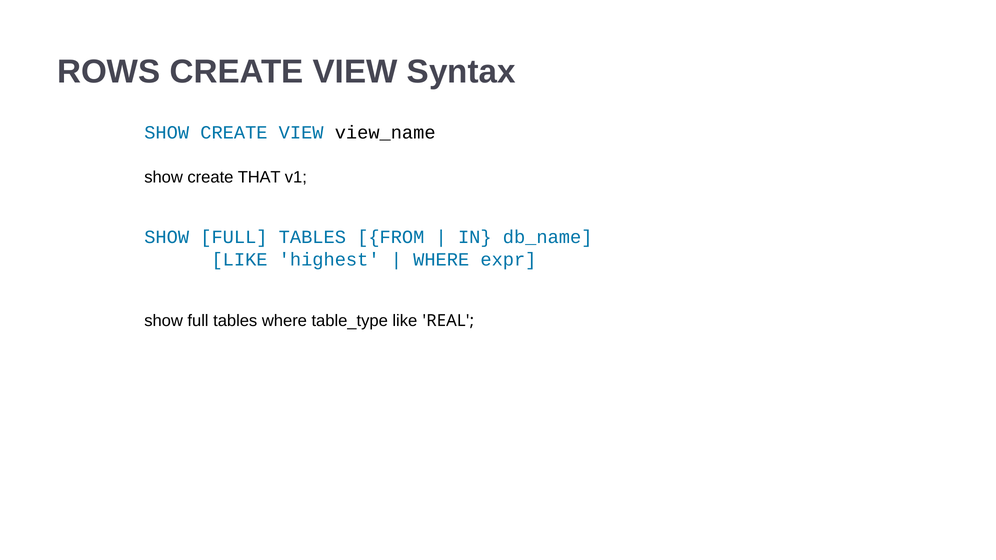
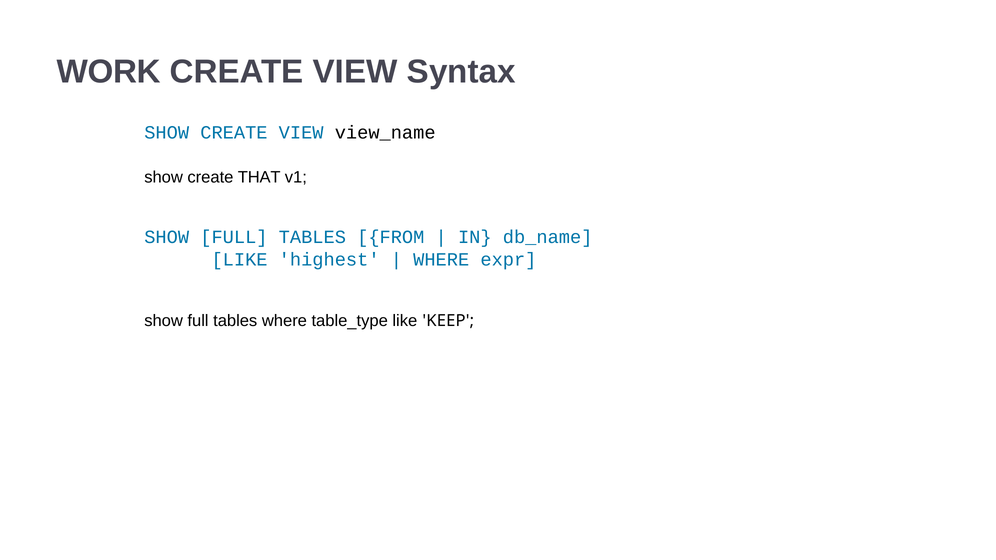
ROWS: ROWS -> WORK (109, 72)
REAL: REAL -> KEEP (448, 321)
